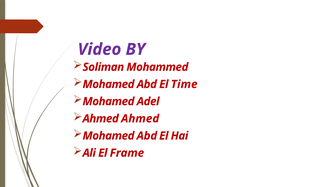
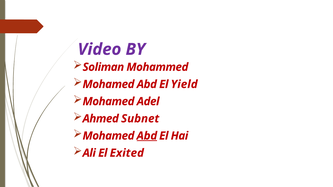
Time: Time -> Yield (184, 84)
Ahmed Ahmed: Ahmed -> Subnet (140, 119)
Abd underline: none -> present (147, 136)
Frame: Frame -> Exited (127, 153)
